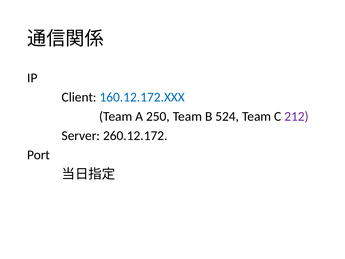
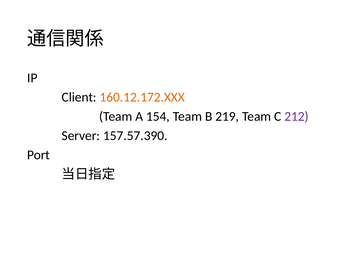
160.12.172.XXX colour: blue -> orange (142, 97)
250: 250 -> 154 (158, 116)
524: 524 -> 219 (227, 116)
260.12.172: 260.12.172 -> 157.57.390 (135, 136)
